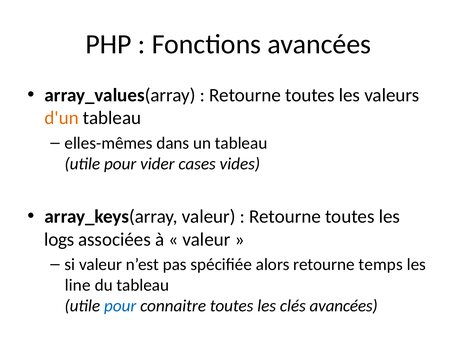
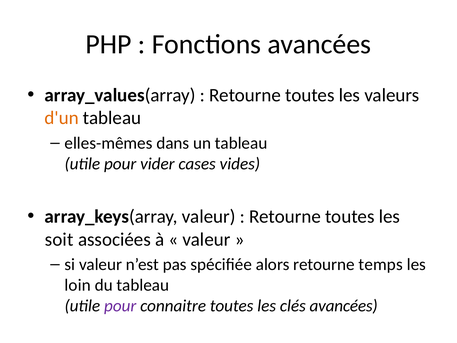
logs: logs -> soit (59, 239)
line: line -> loin (78, 285)
pour colour: blue -> purple (120, 306)
